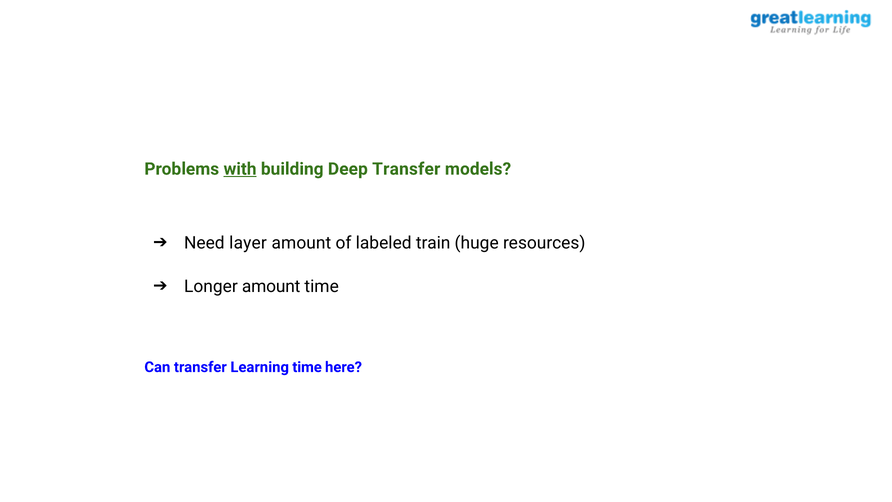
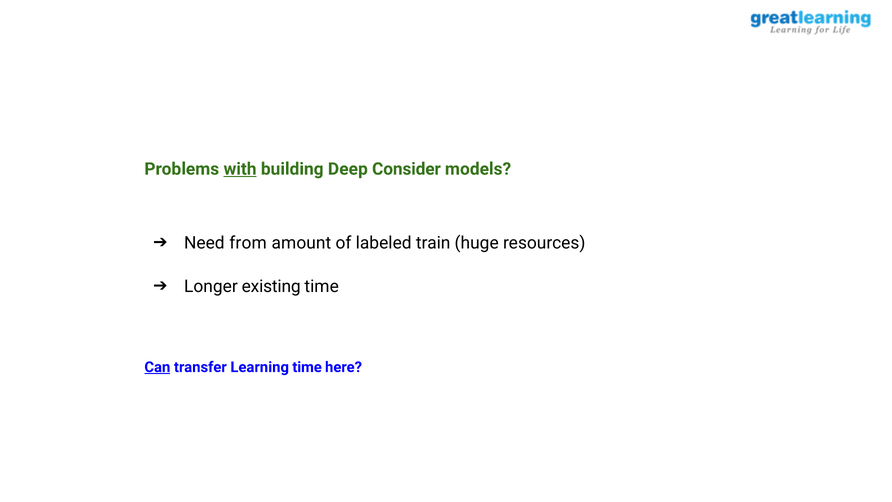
Deep Transfer: Transfer -> Consider (406, 169)
layer: layer -> from (248, 243)
Longer amount: amount -> existing (271, 286)
Can underline: none -> present (157, 367)
